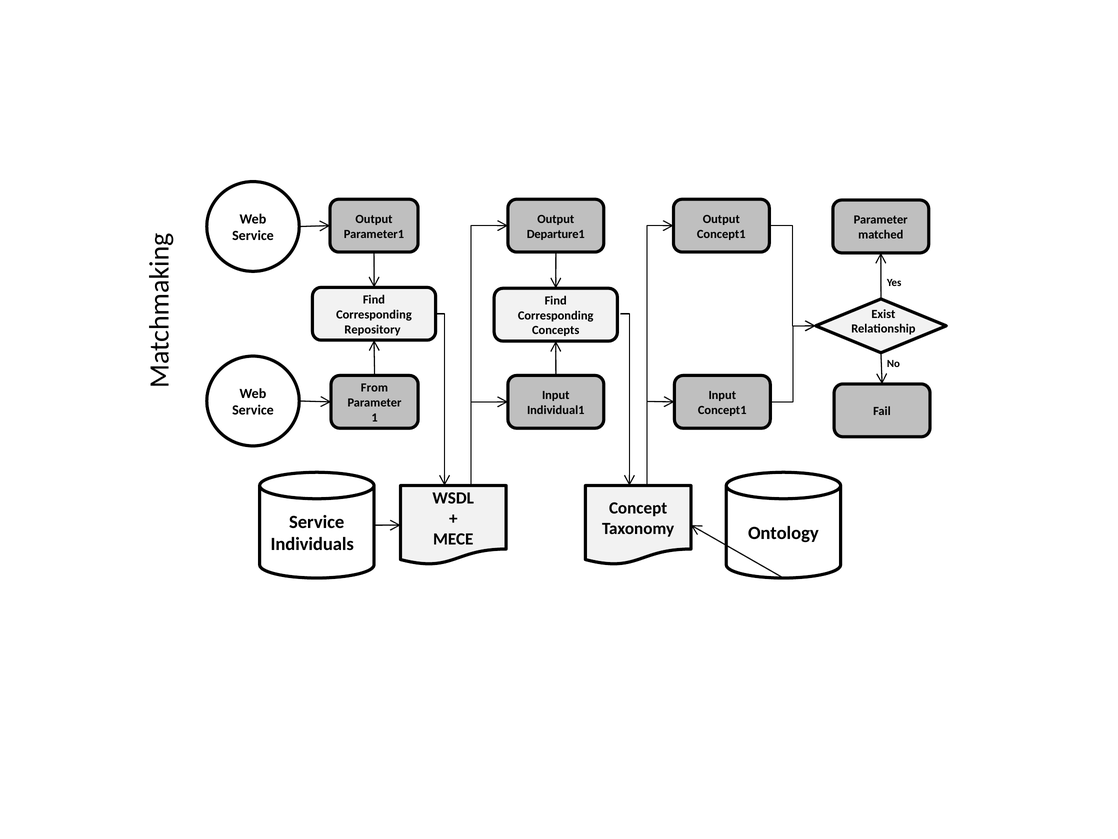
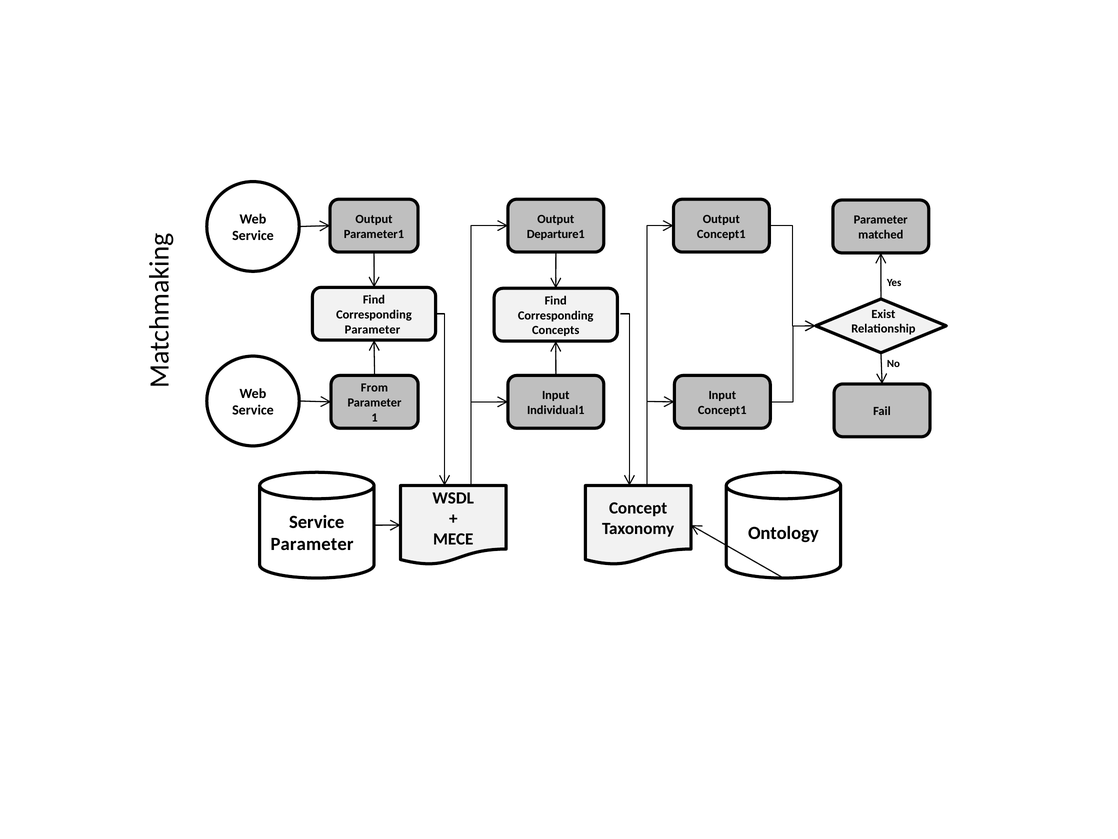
Repository: Repository -> Parameter (372, 329)
Individuals: Individuals -> Parameter (312, 544)
